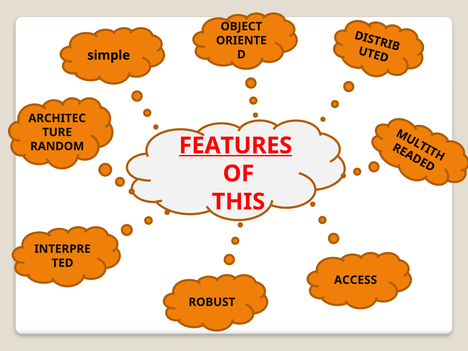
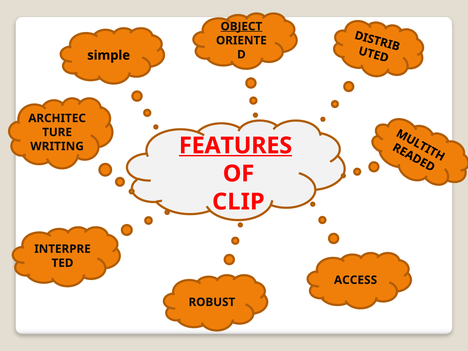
OBJECT underline: none -> present (241, 26)
RANDOM: RANDOM -> WRITING (57, 146)
THIS: THIS -> CLIP (238, 202)
